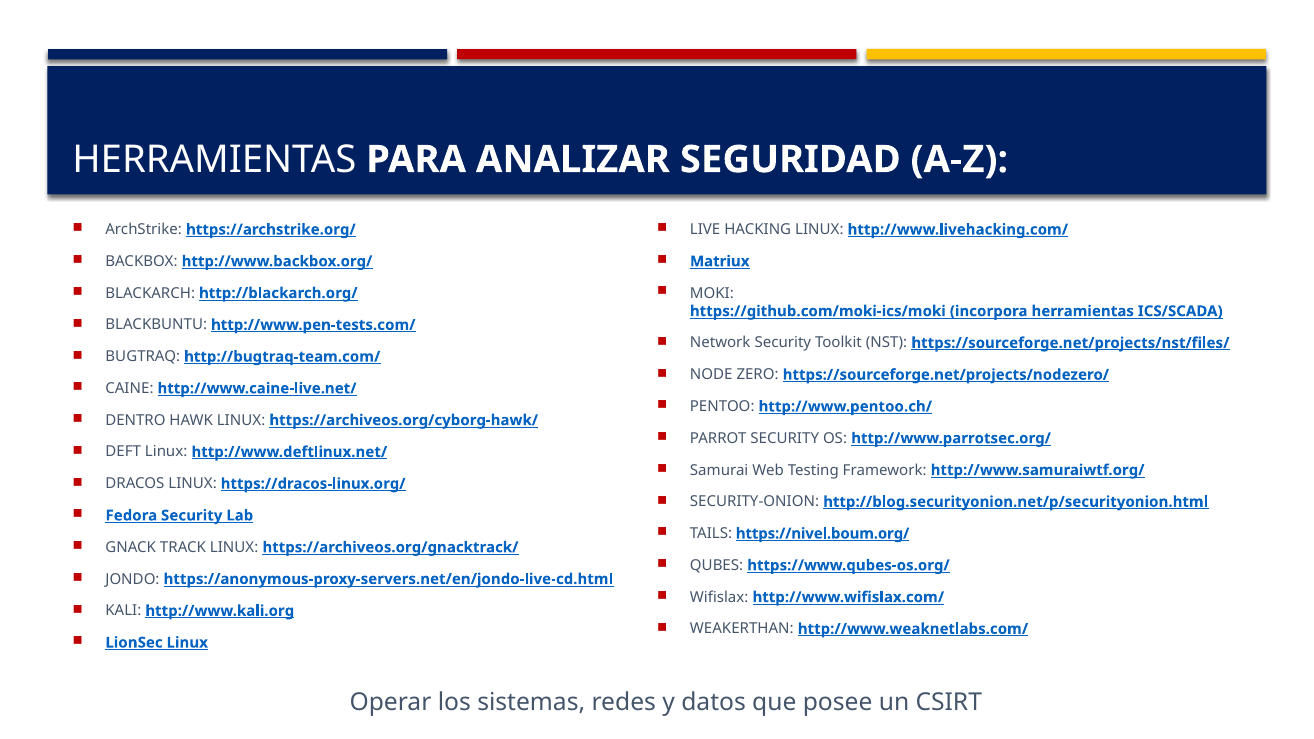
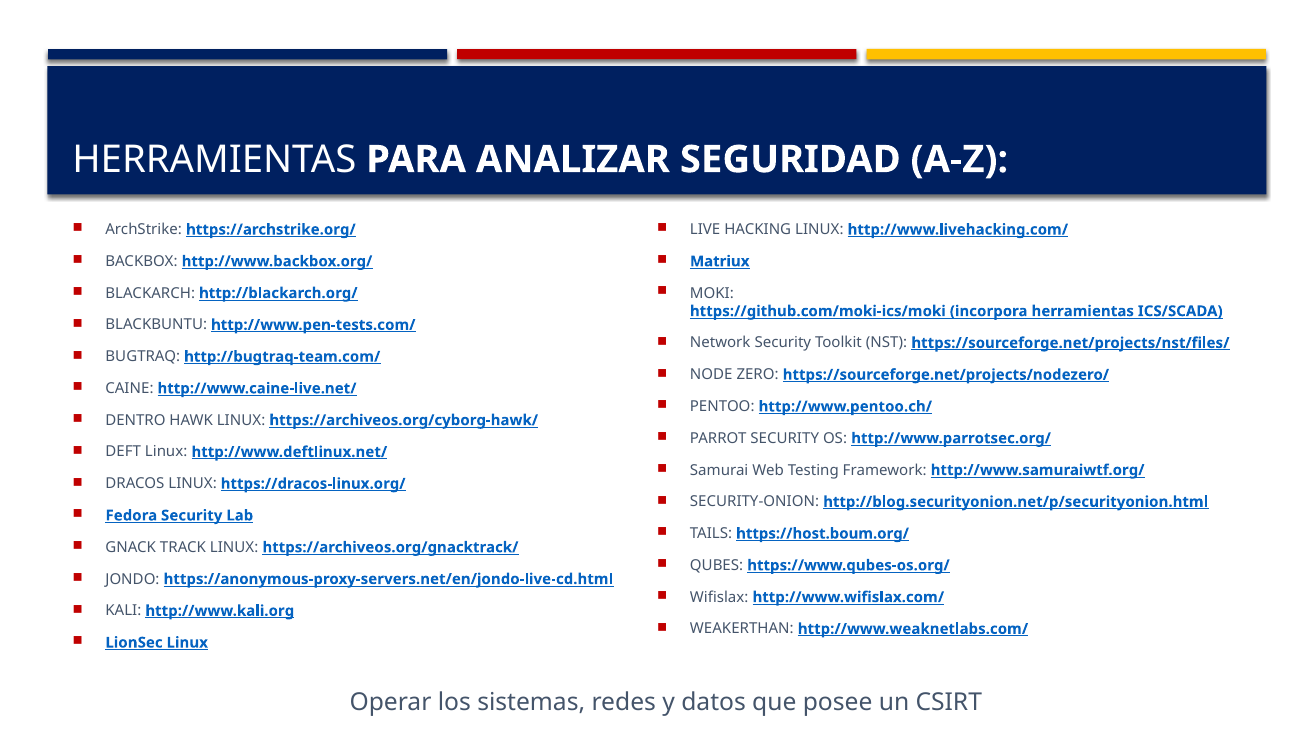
https://nivel.boum.org/: https://nivel.boum.org/ -> https://host.boum.org/ (823, 534)
